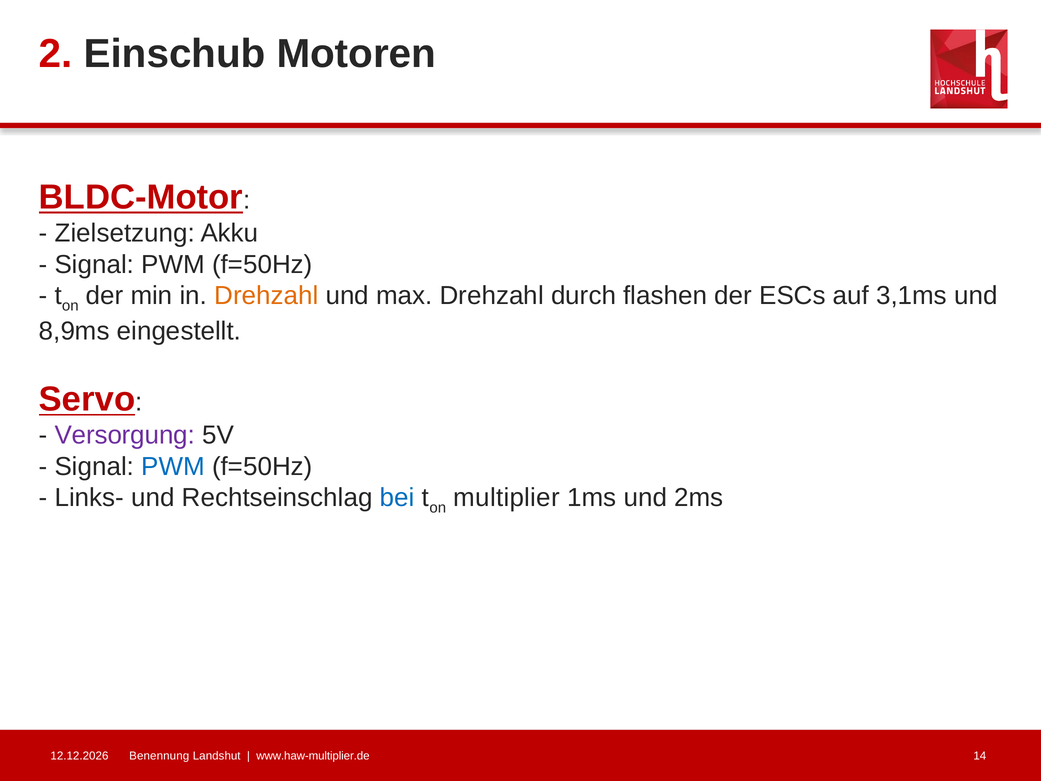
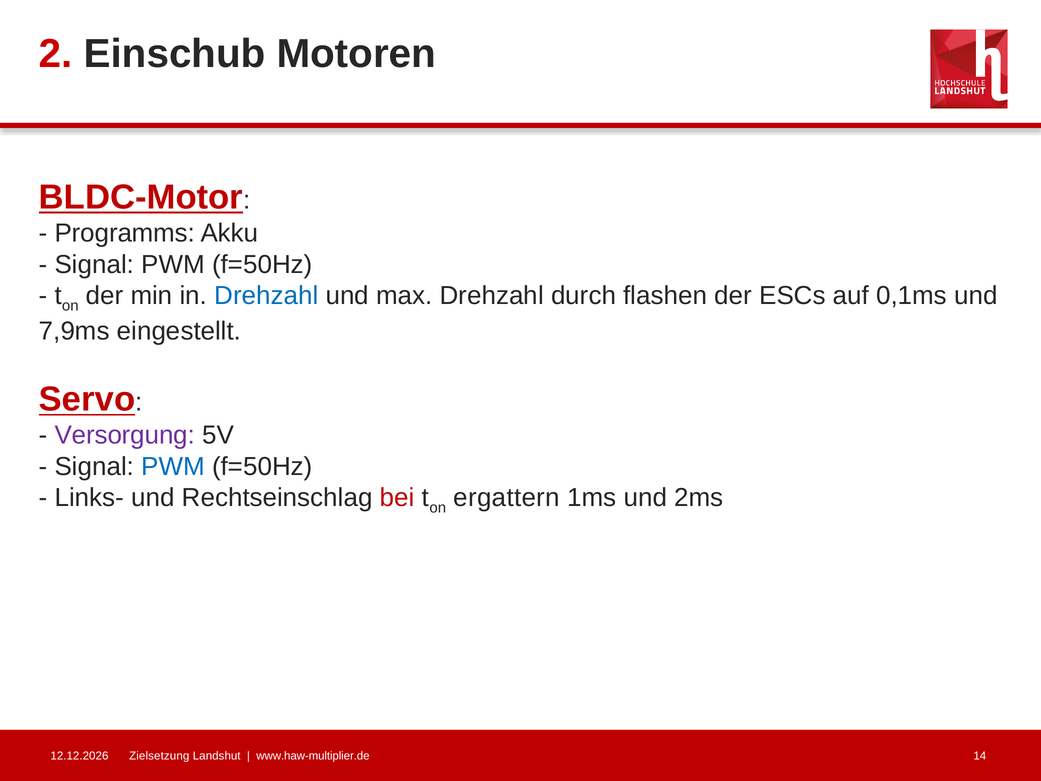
Zielsetzung: Zielsetzung -> Programms (125, 233)
Drehzahl colour: orange -> blue (266, 296)
3,1ms: 3,1ms -> 0,1ms (912, 296)
8,9ms: 8,9ms -> 7,9ms (74, 331)
bei colour: blue -> red (397, 498)
multiplier: multiplier -> ergattern (507, 498)
Benennung: Benennung -> Zielsetzung (159, 756)
